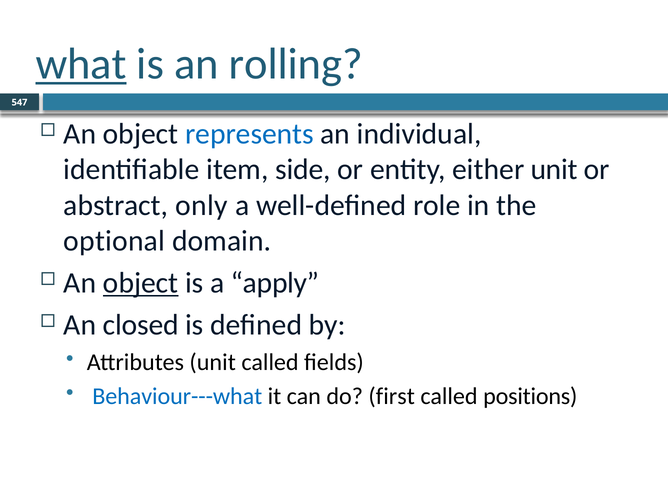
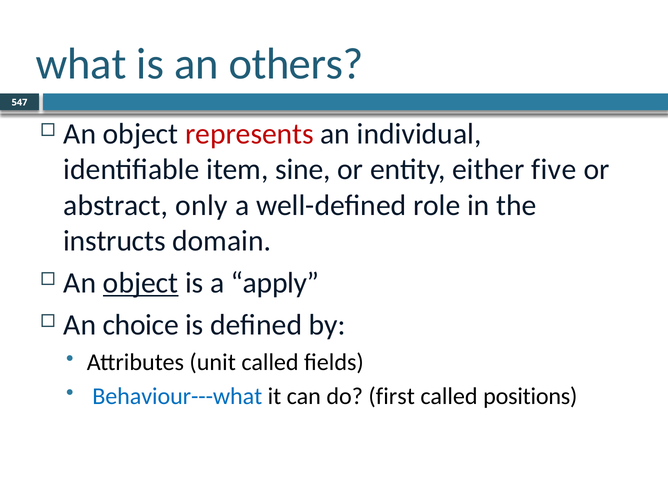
what underline: present -> none (81, 64)
rolling: rolling -> others (296, 64)
represents colour: blue -> red (249, 134)
side: side -> sine (303, 170)
either unit: unit -> five (554, 170)
optional: optional -> instructs (114, 241)
closed: closed -> choice (141, 325)
